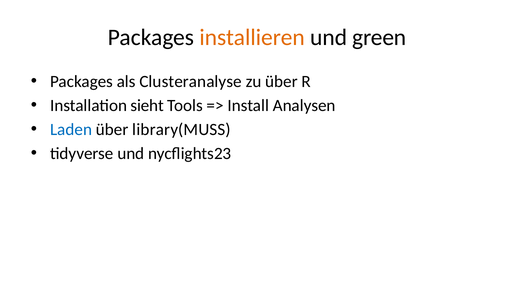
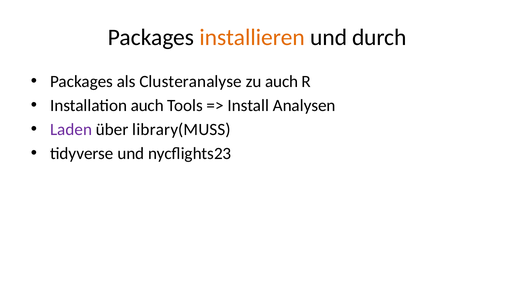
green: green -> durch (379, 37)
zu über: über -> auch (282, 82)
Installation sieht: sieht -> auch (147, 106)
Laden colour: blue -> purple (71, 129)
